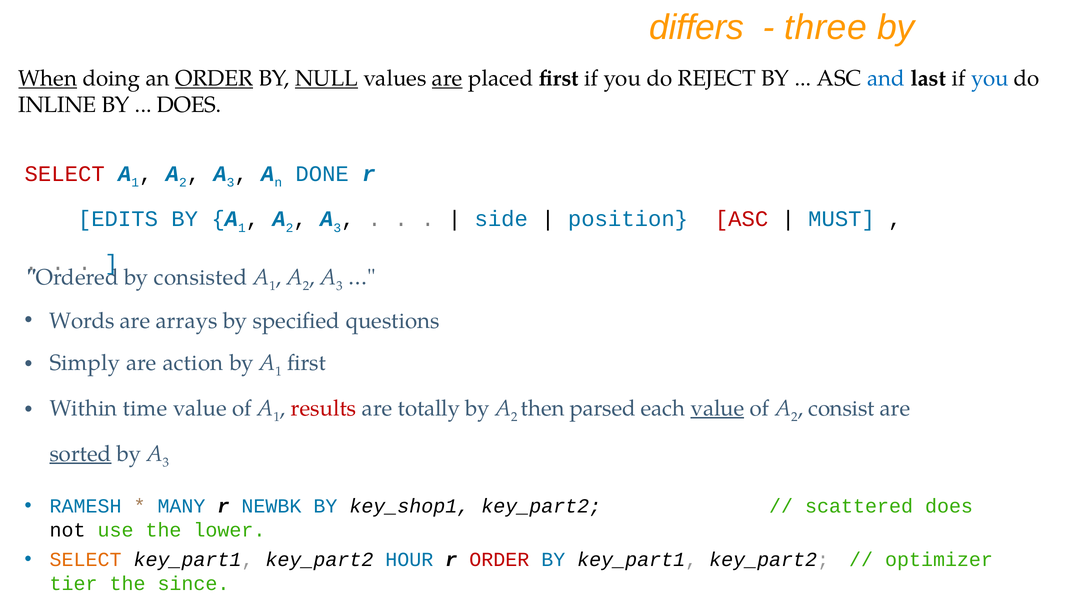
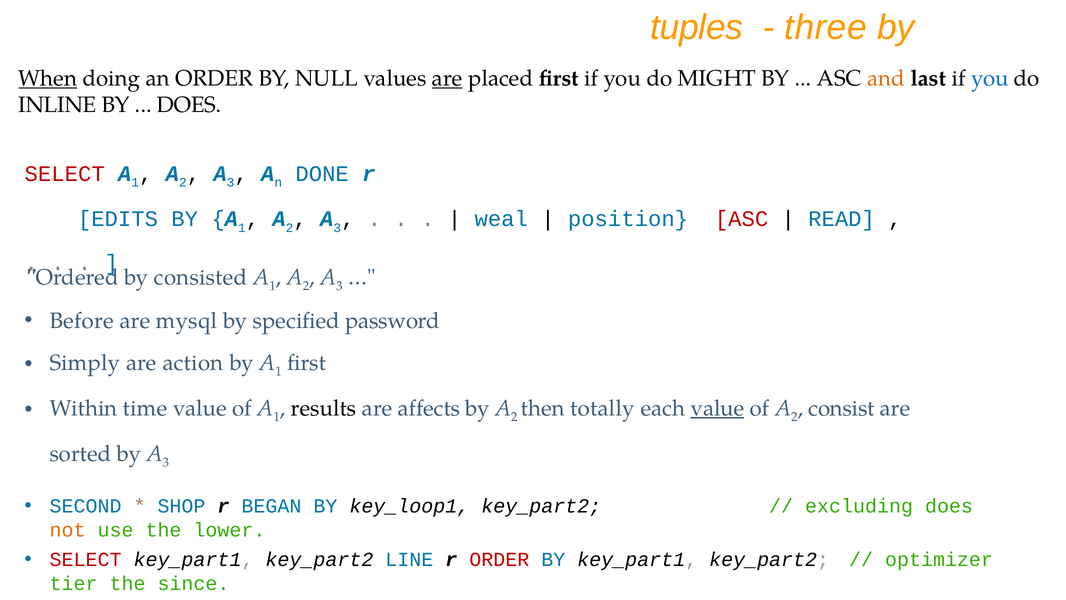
differs: differs -> tuples (697, 28)
ORDER underline: present -> none (214, 78)
NULL underline: present -> none (326, 78)
REJECT: REJECT -> MIGHT (717, 78)
and colour: blue -> orange (886, 78)
side: side -> weal (501, 219)
MUST: MUST -> READ (842, 219)
Words: Words -> Before (82, 321)
arrays: arrays -> mysql (187, 321)
questions: questions -> password (393, 321)
results colour: red -> black (324, 408)
totally: totally -> affects (429, 408)
parsed: parsed -> totally (602, 408)
sorted underline: present -> none (80, 453)
RAMESH: RAMESH -> SECOND (86, 506)
MANY: MANY -> SHOP (181, 506)
NEWBK: NEWBK -> BEGAN (271, 506)
key_shop1: key_shop1 -> key_loop1 (409, 506)
scattered: scattered -> excluding (859, 506)
not colour: black -> orange (68, 530)
SELECT colour: orange -> red (86, 559)
HOUR: HOUR -> LINE (409, 559)
